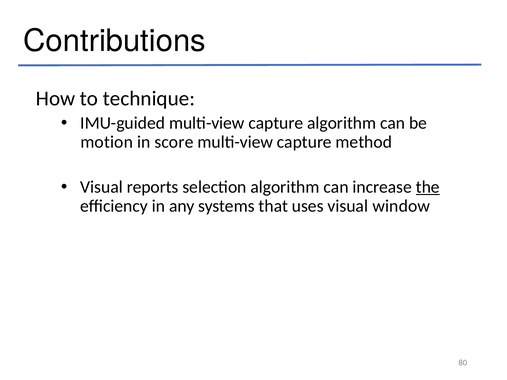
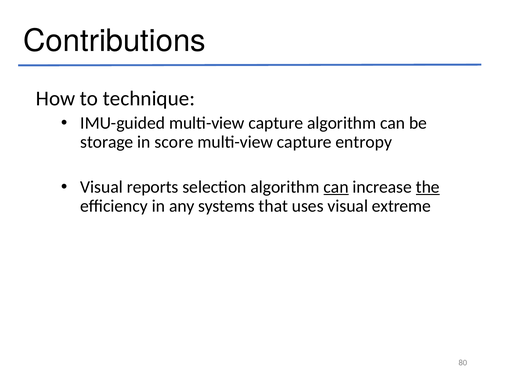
motion: motion -> storage (107, 142)
method: method -> entropy (364, 142)
can underline: none -> present (336, 187)
window: window -> extreme (401, 206)
